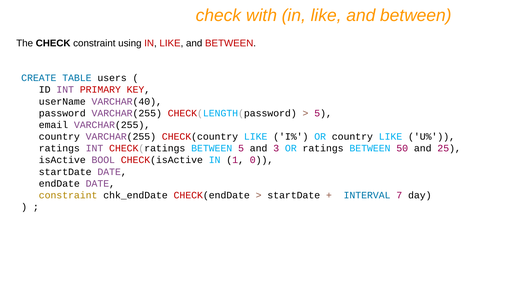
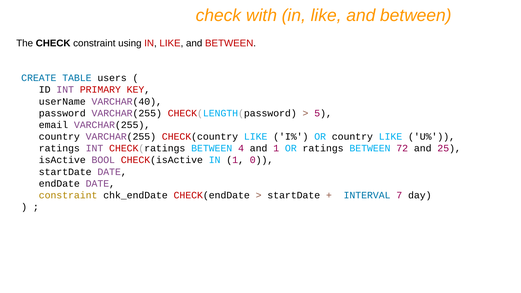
BETWEEN 5: 5 -> 4 (241, 148)
and 3: 3 -> 1 (276, 148)
50: 50 -> 72 (402, 148)
